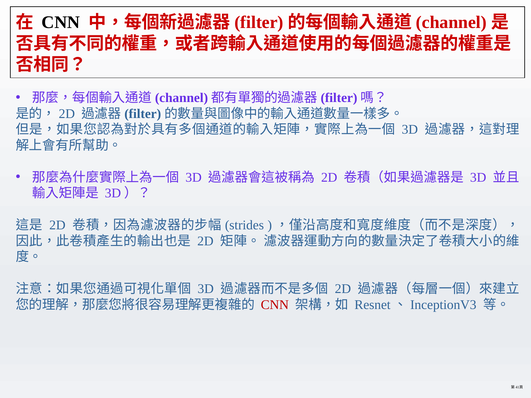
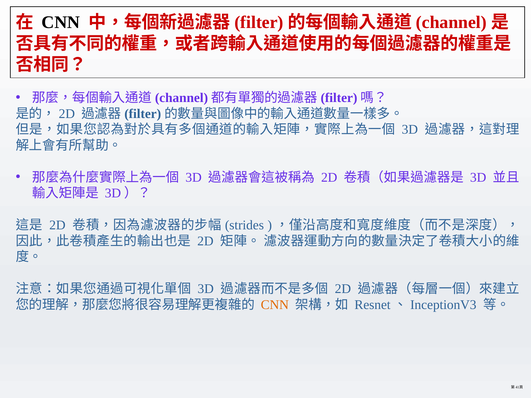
CNN colour: red -> orange (275, 305)
